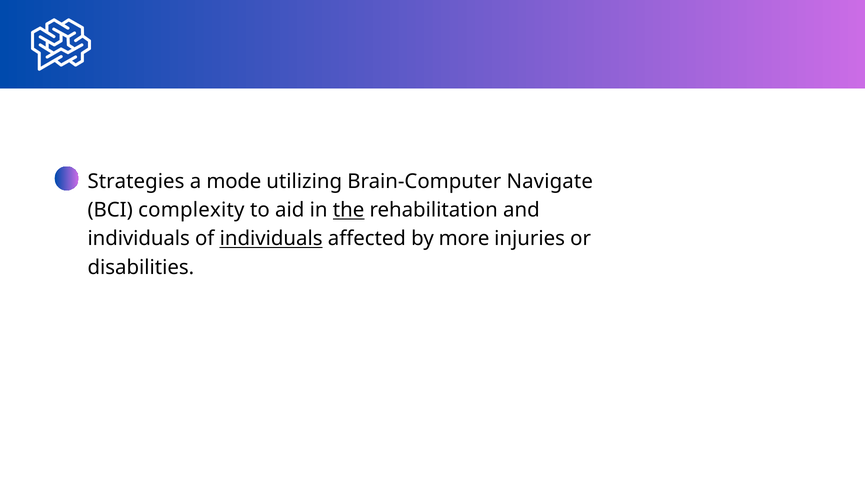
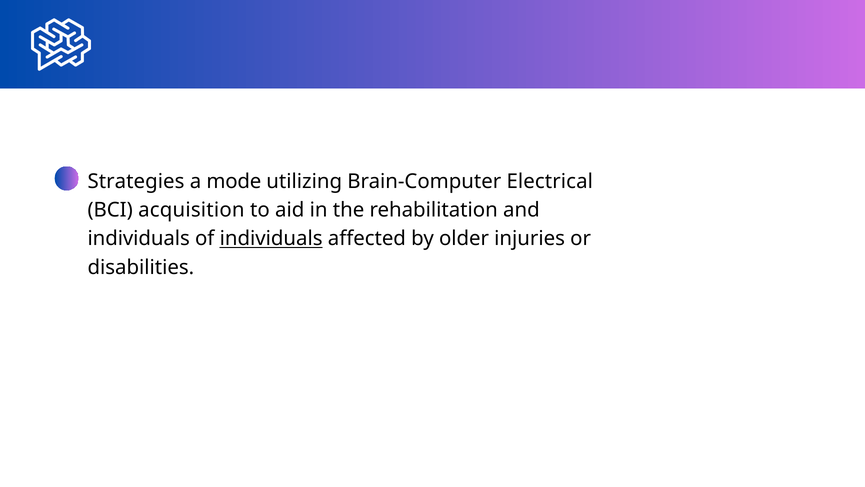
Navigate: Navigate -> Electrical (550, 181)
complexity: complexity -> acquisition (191, 210)
the underline: present -> none (349, 210)
more: more -> older (464, 238)
